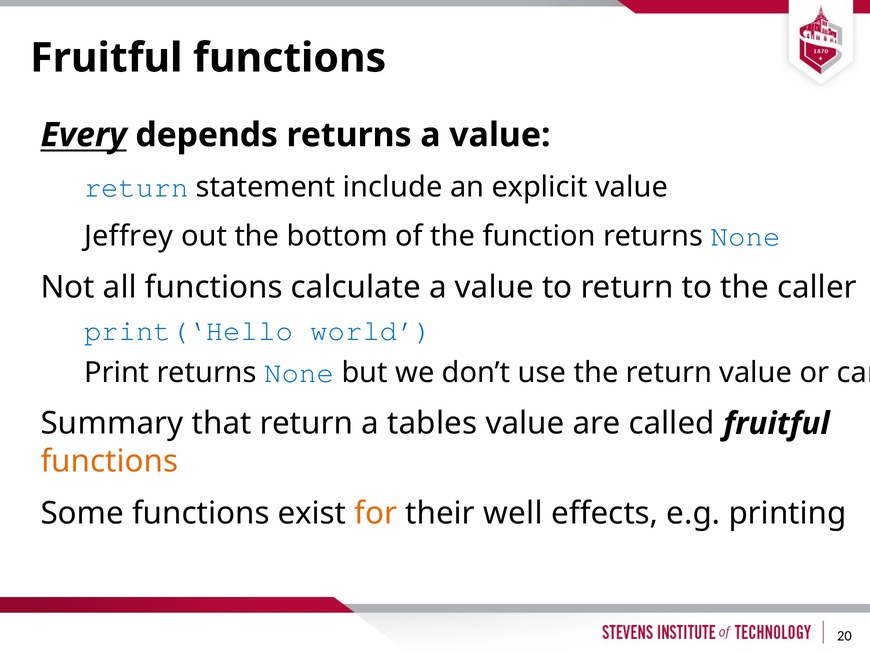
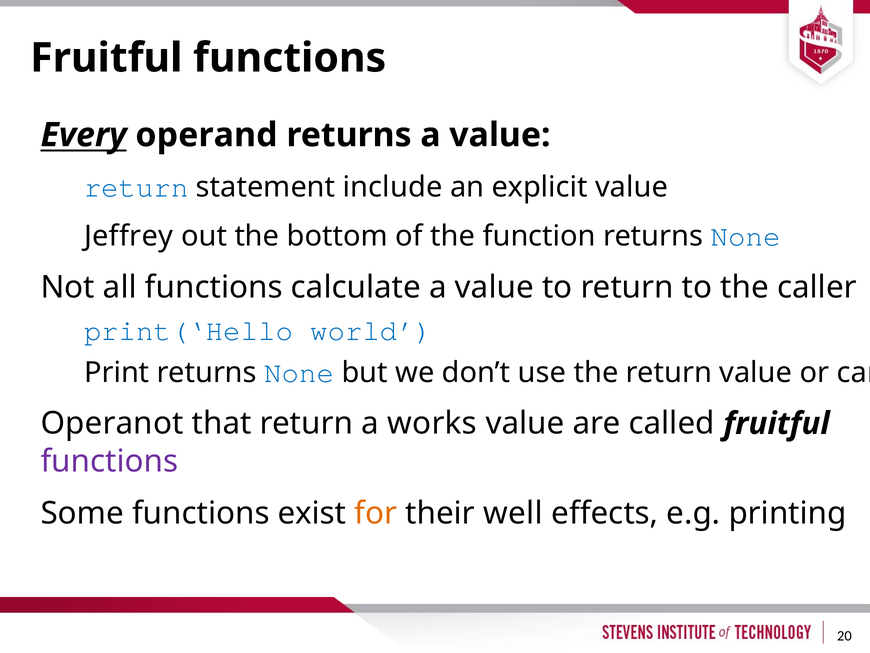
depends: depends -> operand (206, 135)
Summary: Summary -> Operanot (112, 423)
tables: tables -> works (432, 423)
functions colour: orange -> purple (109, 461)
